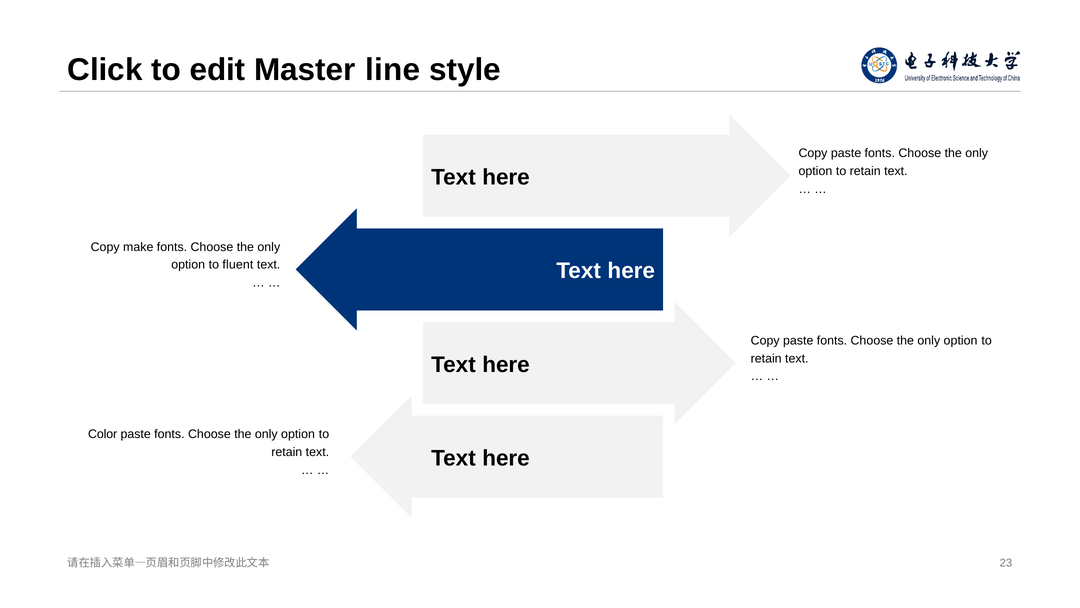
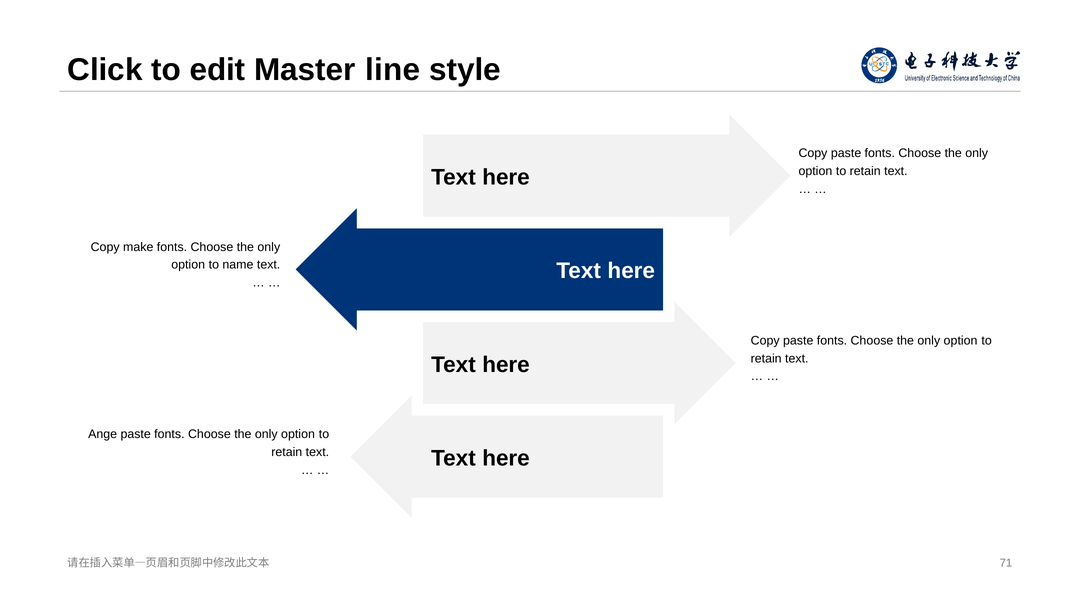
fluent: fluent -> name (238, 265)
Color: Color -> Ange (103, 434)
23: 23 -> 71 (1006, 563)
